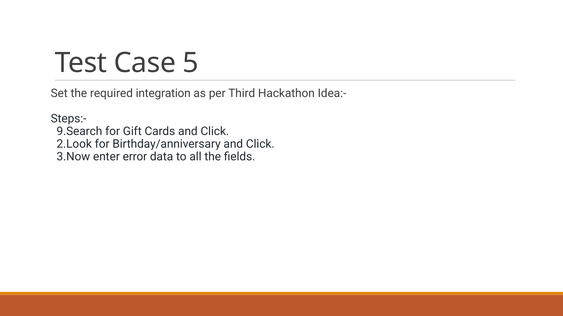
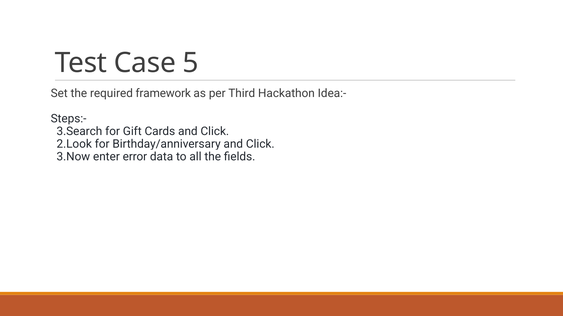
integration: integration -> framework (163, 94)
9.Search: 9.Search -> 3.Search (79, 132)
